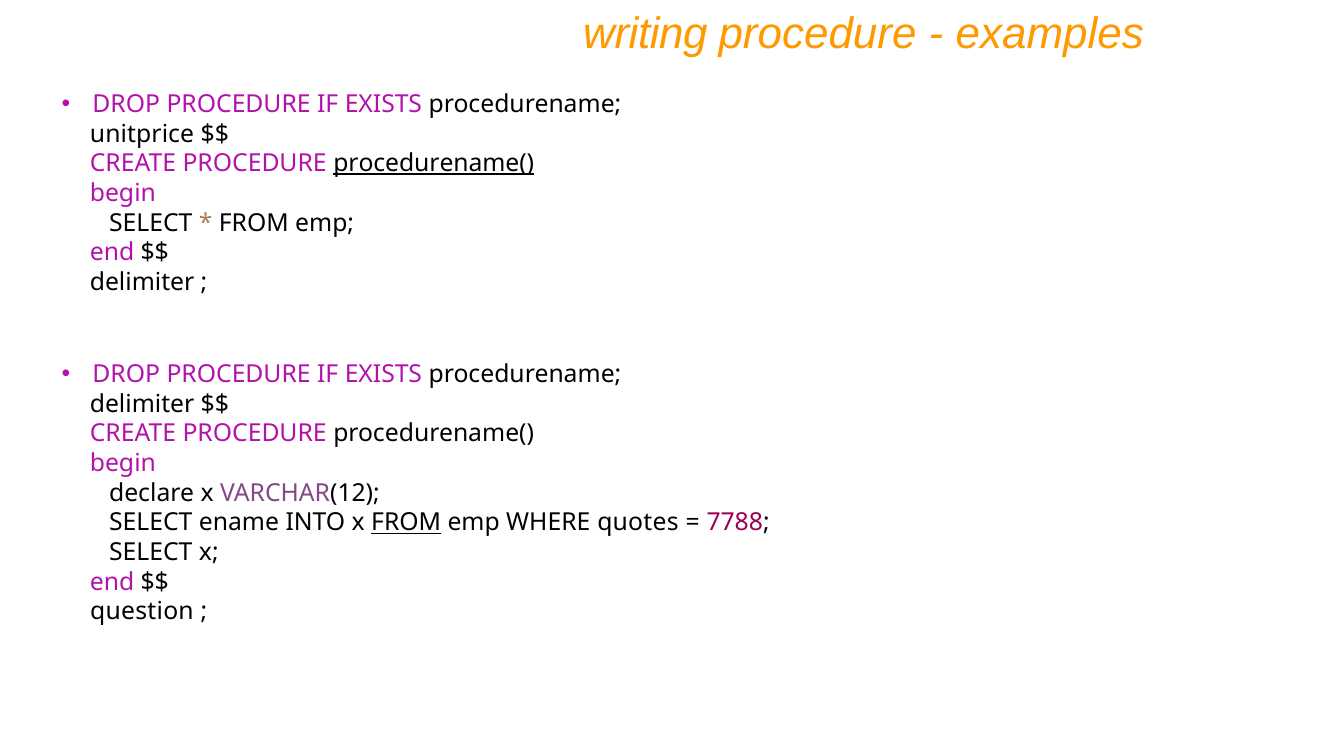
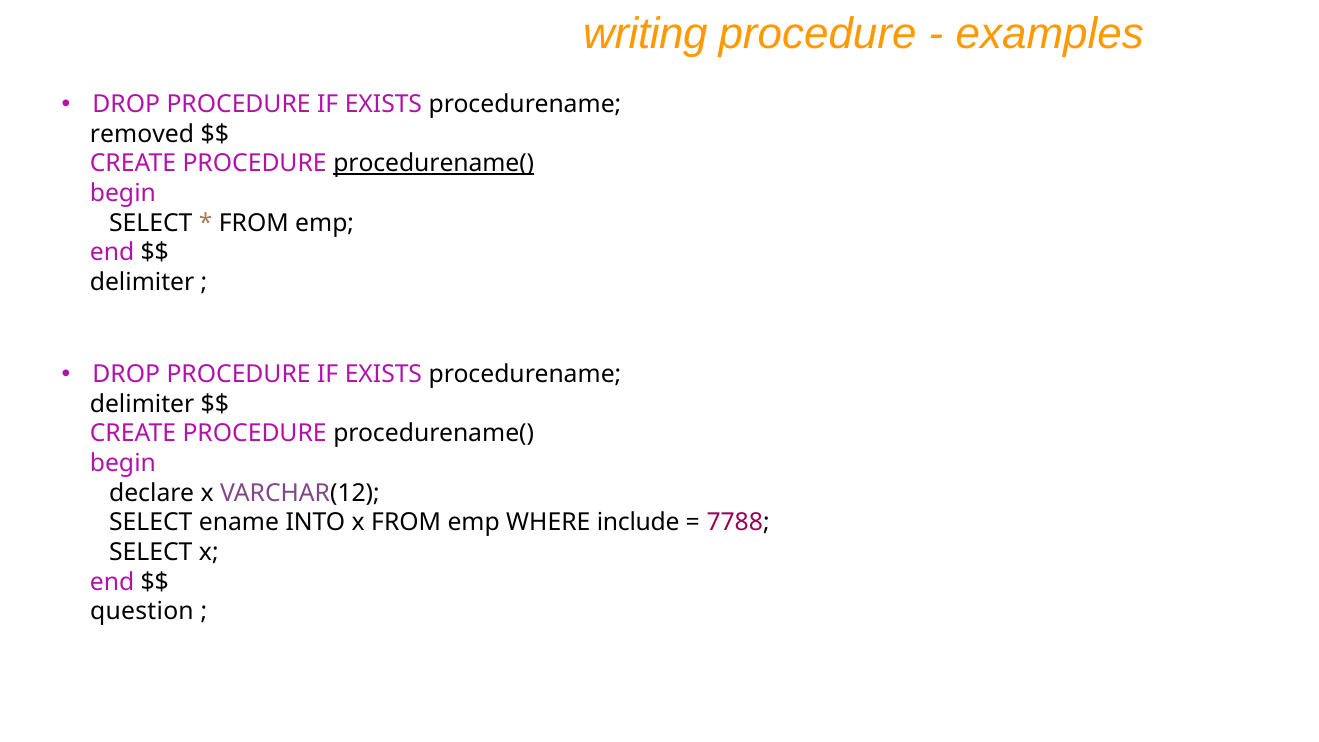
unitprice: unitprice -> removed (142, 134)
FROM underline: present -> none (406, 523)
quotes: quotes -> include (638, 523)
